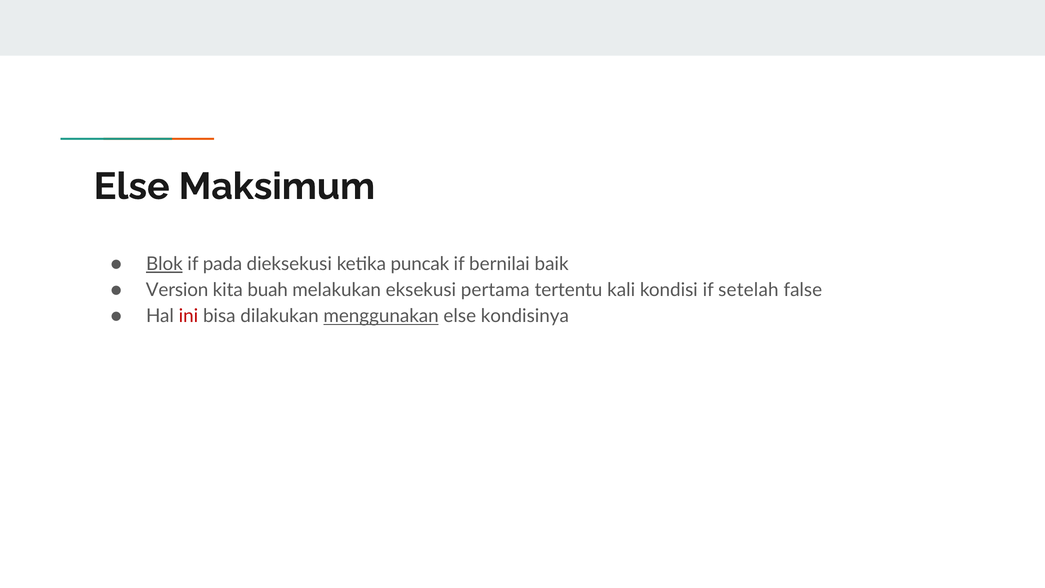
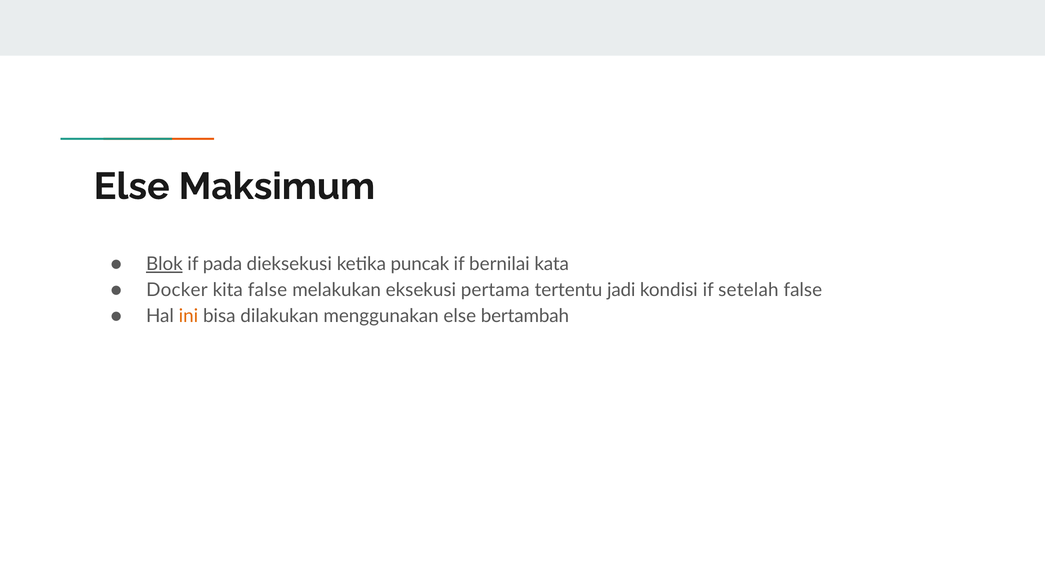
baik: baik -> kata (552, 264)
Version: Version -> Docker (177, 290)
kita buah: buah -> false (267, 290)
kali: kali -> jadi (621, 290)
ini colour: red -> orange (188, 316)
menggunakan underline: present -> none (381, 316)
kondisinya: kondisinya -> bertambah (525, 316)
